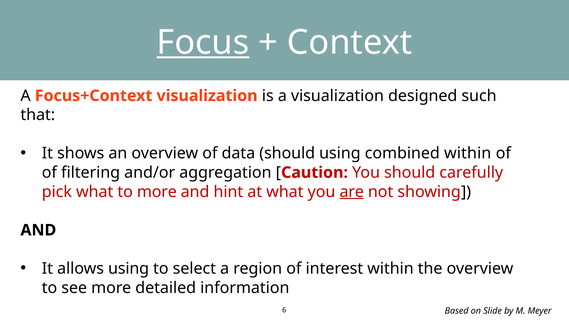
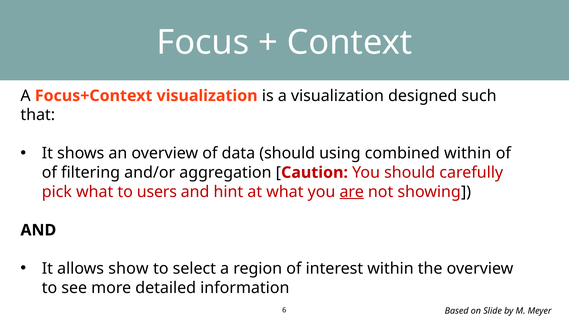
Focus underline: present -> none (203, 43)
to more: more -> users (157, 192)
allows using: using -> show (128, 269)
